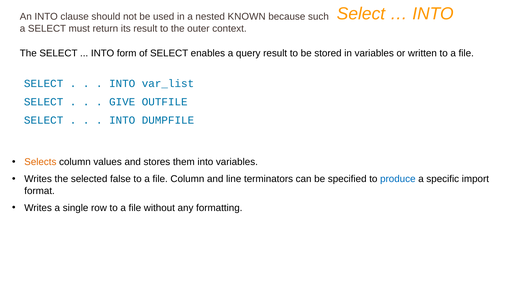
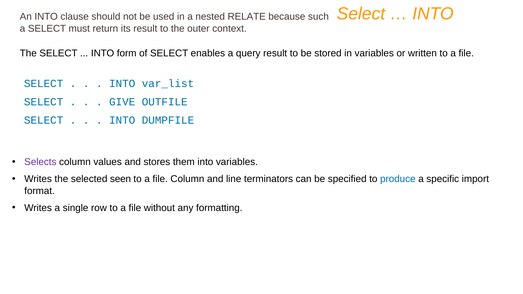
KNOWN: KNOWN -> RELATE (247, 17)
Selects colour: orange -> purple (40, 162)
false: false -> seen (121, 179)
